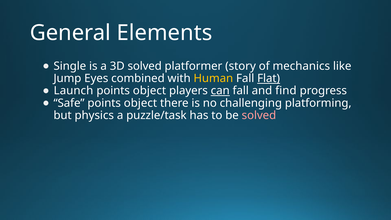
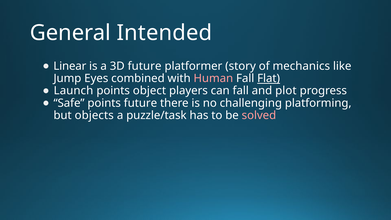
Elements: Elements -> Intended (164, 33)
Single: Single -> Linear (70, 66)
3D solved: solved -> future (145, 66)
Human colour: yellow -> pink (213, 78)
can underline: present -> none (220, 91)
find: find -> plot (286, 91)
Safe points object: object -> future (140, 103)
physics: physics -> objects (94, 115)
